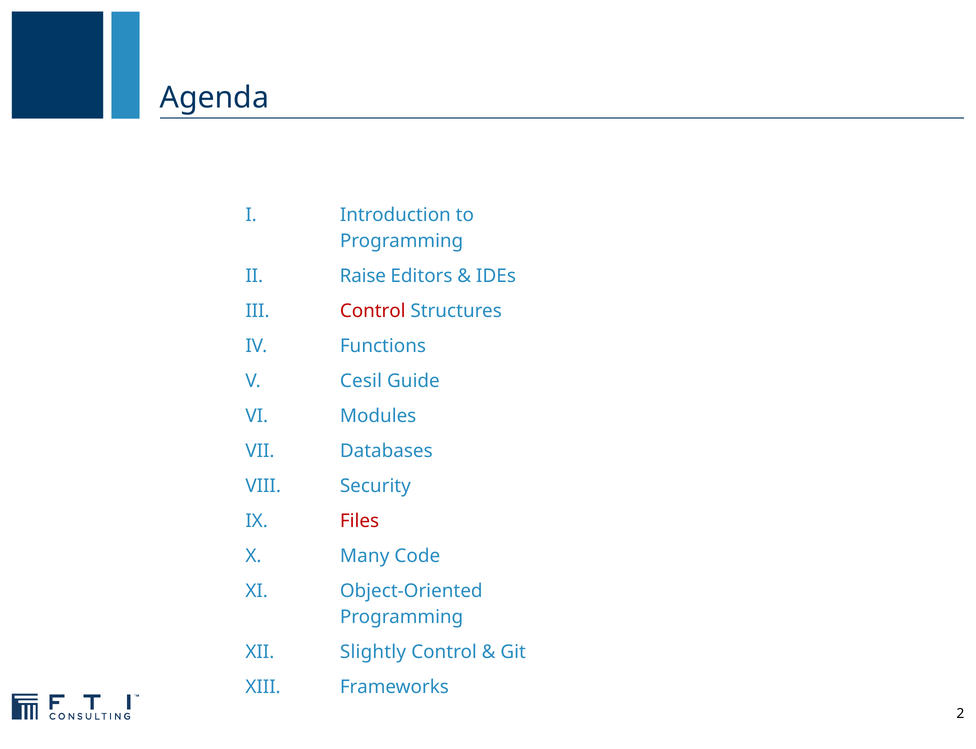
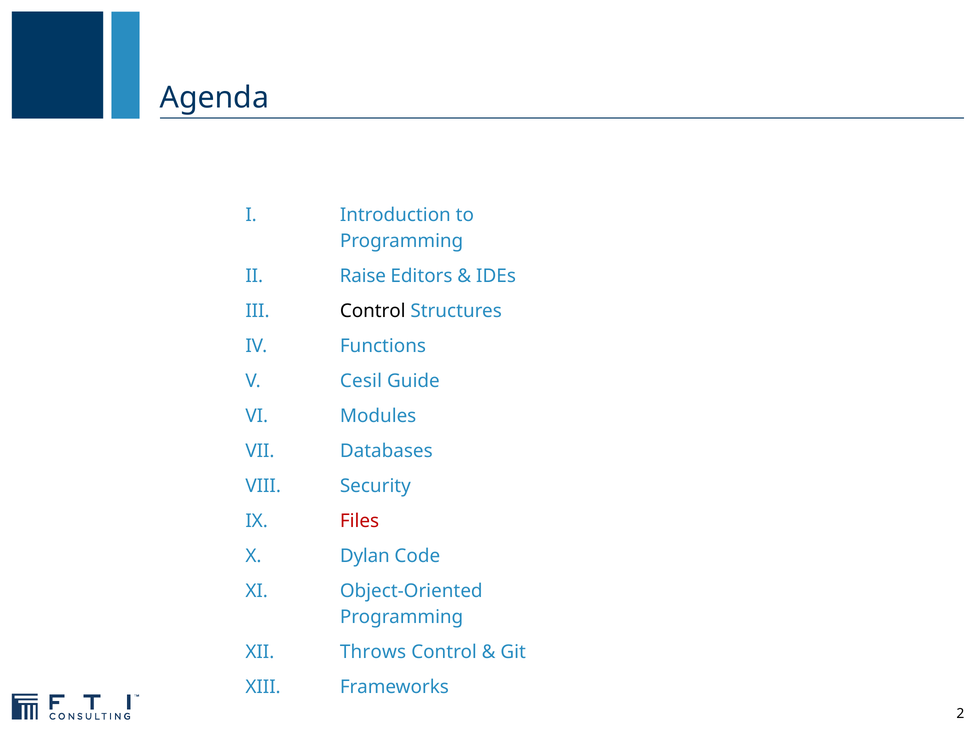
Control colour: red -> black (373, 311)
Many: Many -> Dylan (365, 556)
Slightly: Slightly -> Throws (373, 652)
